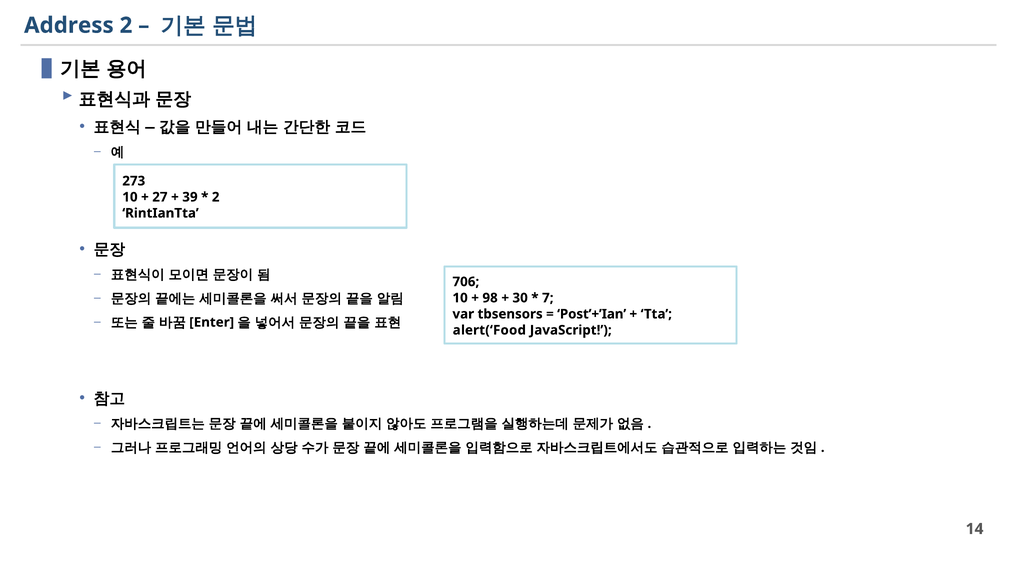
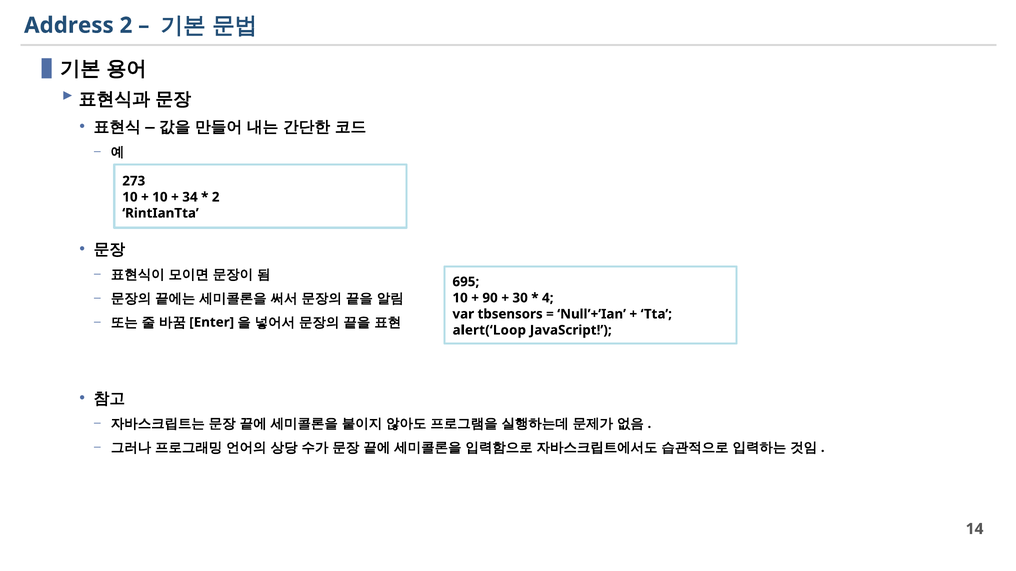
27: 27 -> 10 (160, 197)
39: 39 -> 34 (190, 197)
706: 706 -> 695 (466, 282)
98: 98 -> 90 (490, 298)
7: 7 -> 4 (548, 298)
Post’+’Ian: Post’+’Ian -> Null’+’Ian (592, 314)
alert(‘Food: alert(‘Food -> alert(‘Loop (489, 330)
